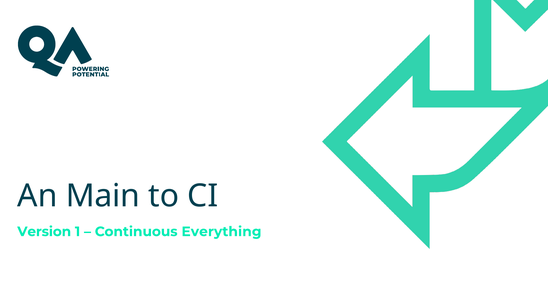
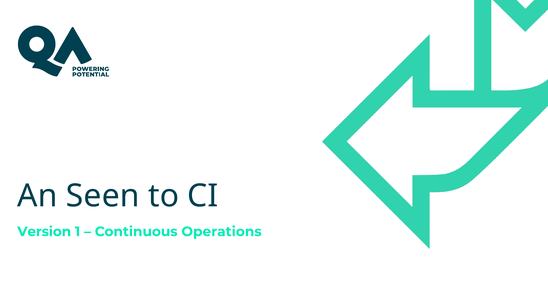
Main: Main -> Seen (103, 196)
Everything: Everything -> Operations (222, 232)
